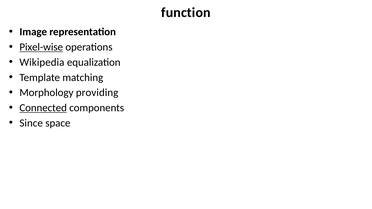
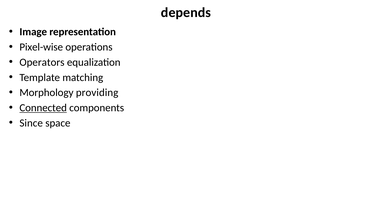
function: function -> depends (186, 13)
Pixel-wise underline: present -> none (41, 47)
Wikipedia: Wikipedia -> Operators (42, 62)
